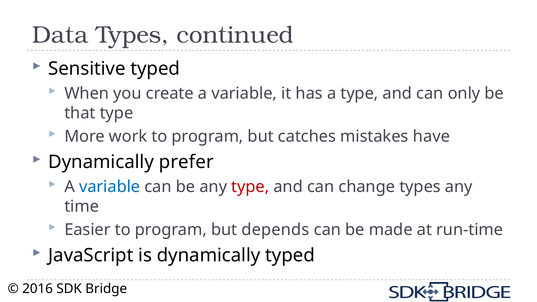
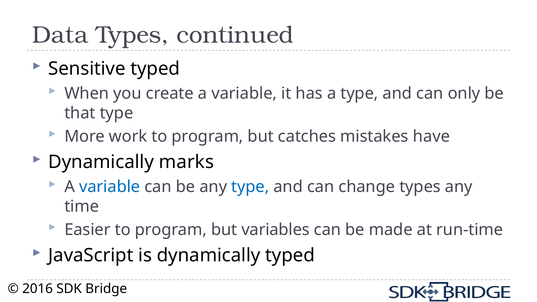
prefer: prefer -> marks (186, 162)
type colour: red -> blue (250, 187)
depends: depends -> variables (276, 230)
